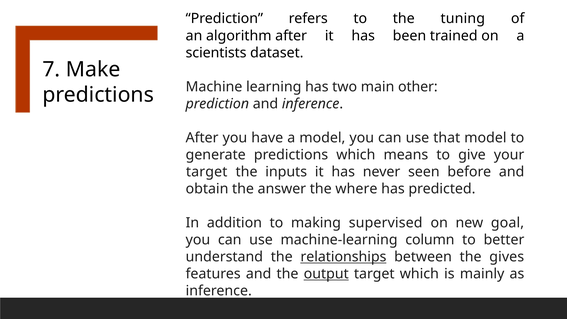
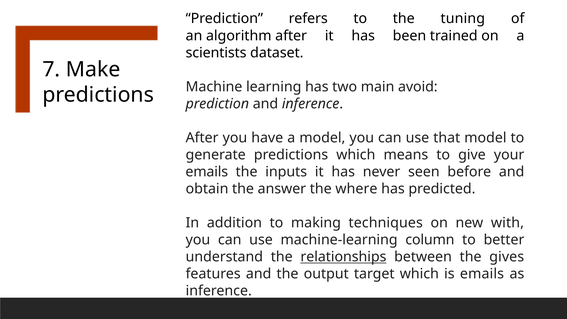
other: other -> avoid (418, 87)
target: target -> emails (207, 172)
supervised: supervised -> techniques (386, 223)
goal: goal -> with (507, 223)
output underline: present -> none (326, 274)
is mainly: mainly -> emails (482, 274)
